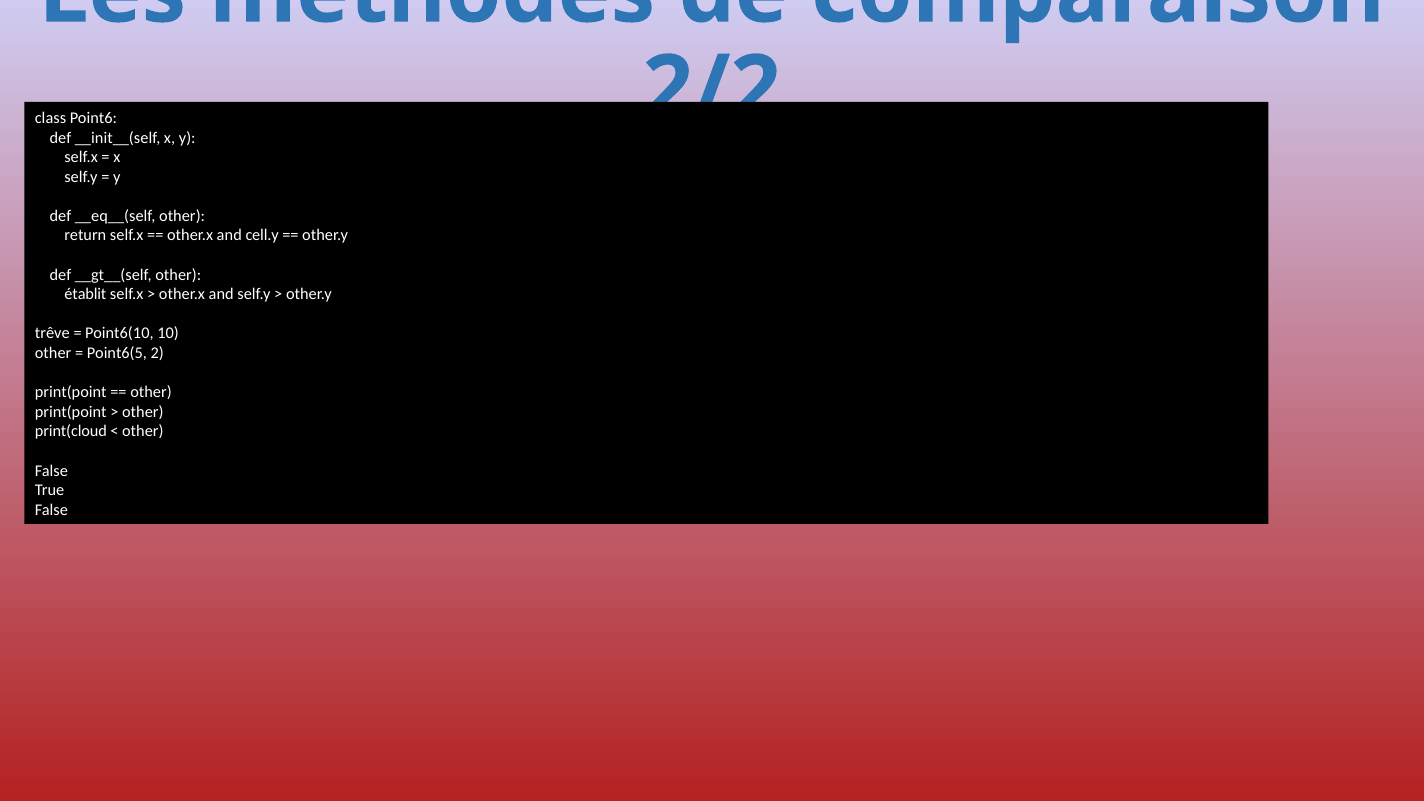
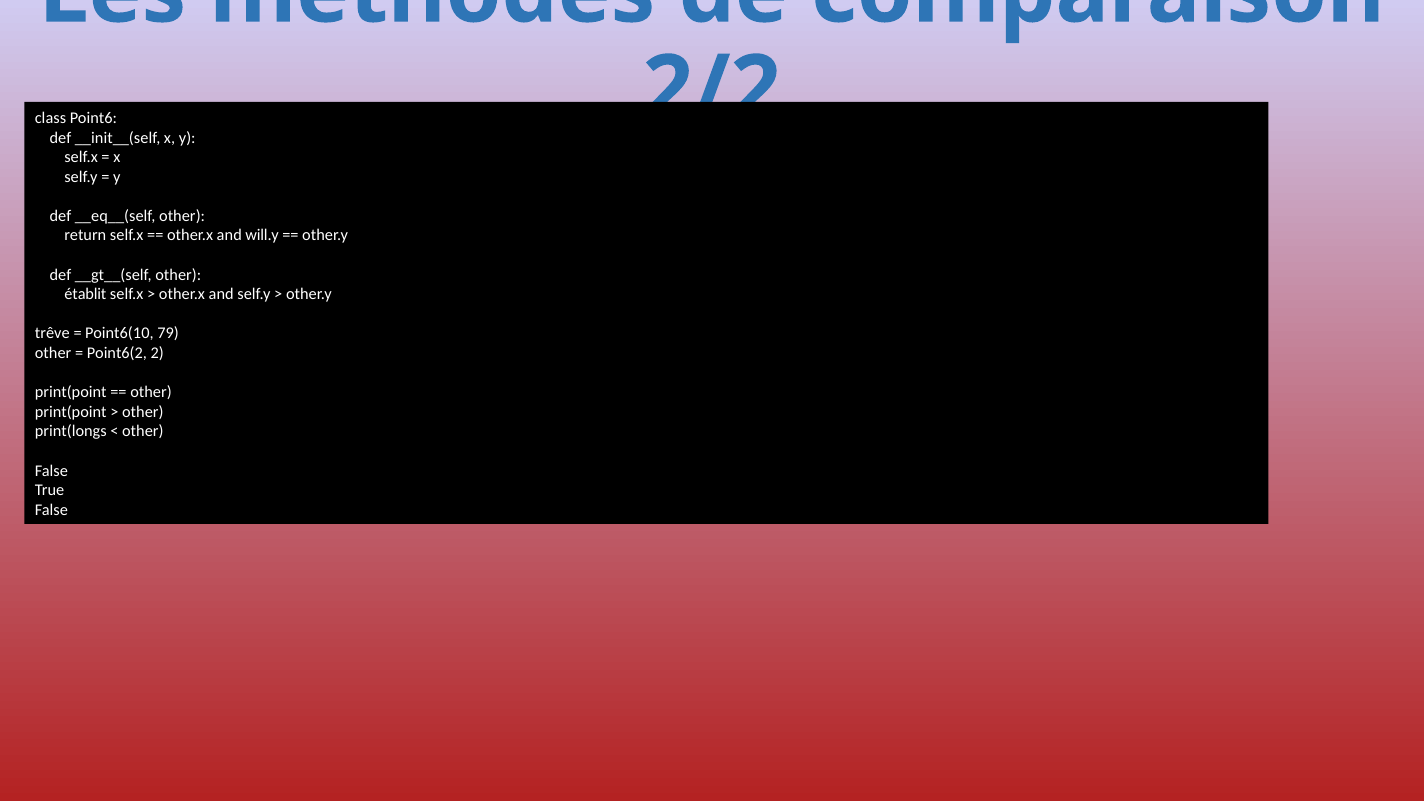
cell.y: cell.y -> will.y (262, 236)
10: 10 -> 79 (168, 334)
Point6(5: Point6(5 -> Point6(2 (117, 353)
print(cloud: print(cloud -> print(longs (71, 432)
